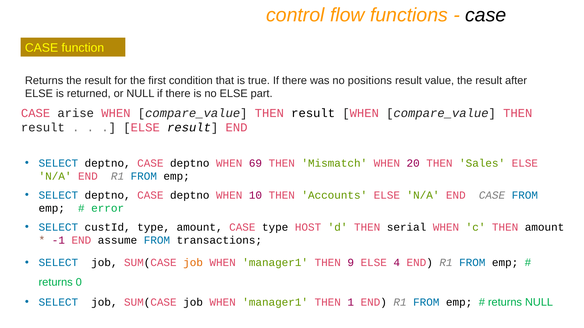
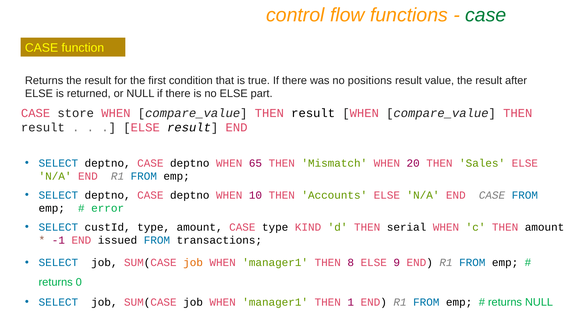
case colour: black -> green (486, 15)
arise: arise -> store (76, 113)
69: 69 -> 65 (255, 163)
HOST: HOST -> KIND (308, 228)
assume: assume -> issued (118, 241)
9: 9 -> 8 (351, 263)
4: 4 -> 9 (397, 263)
